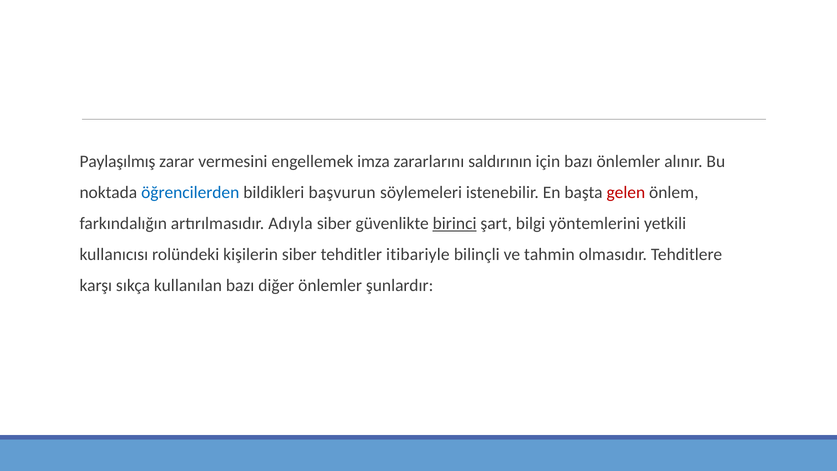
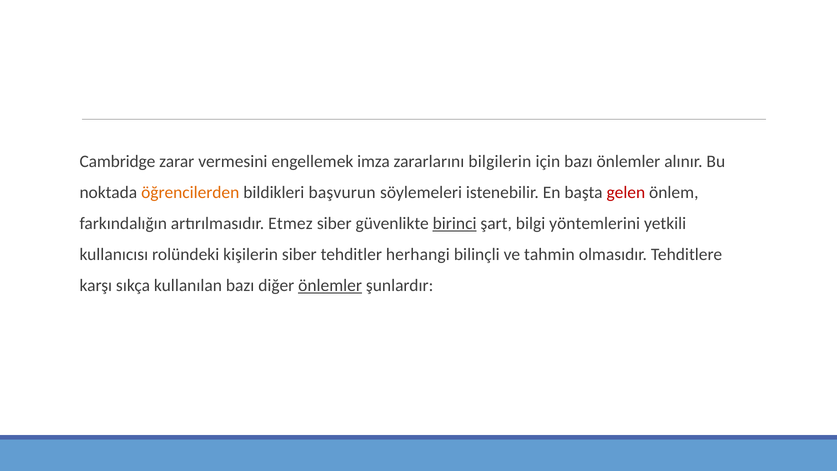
Paylaşılmış: Paylaşılmış -> Cambridge (117, 161)
saldırının: saldırının -> bilgilerin (500, 161)
öğrencilerden colour: blue -> orange (190, 192)
Adıyla: Adıyla -> Etmez (290, 223)
itibariyle: itibariyle -> herhangi (418, 255)
önlemler underline: none -> present (330, 286)
